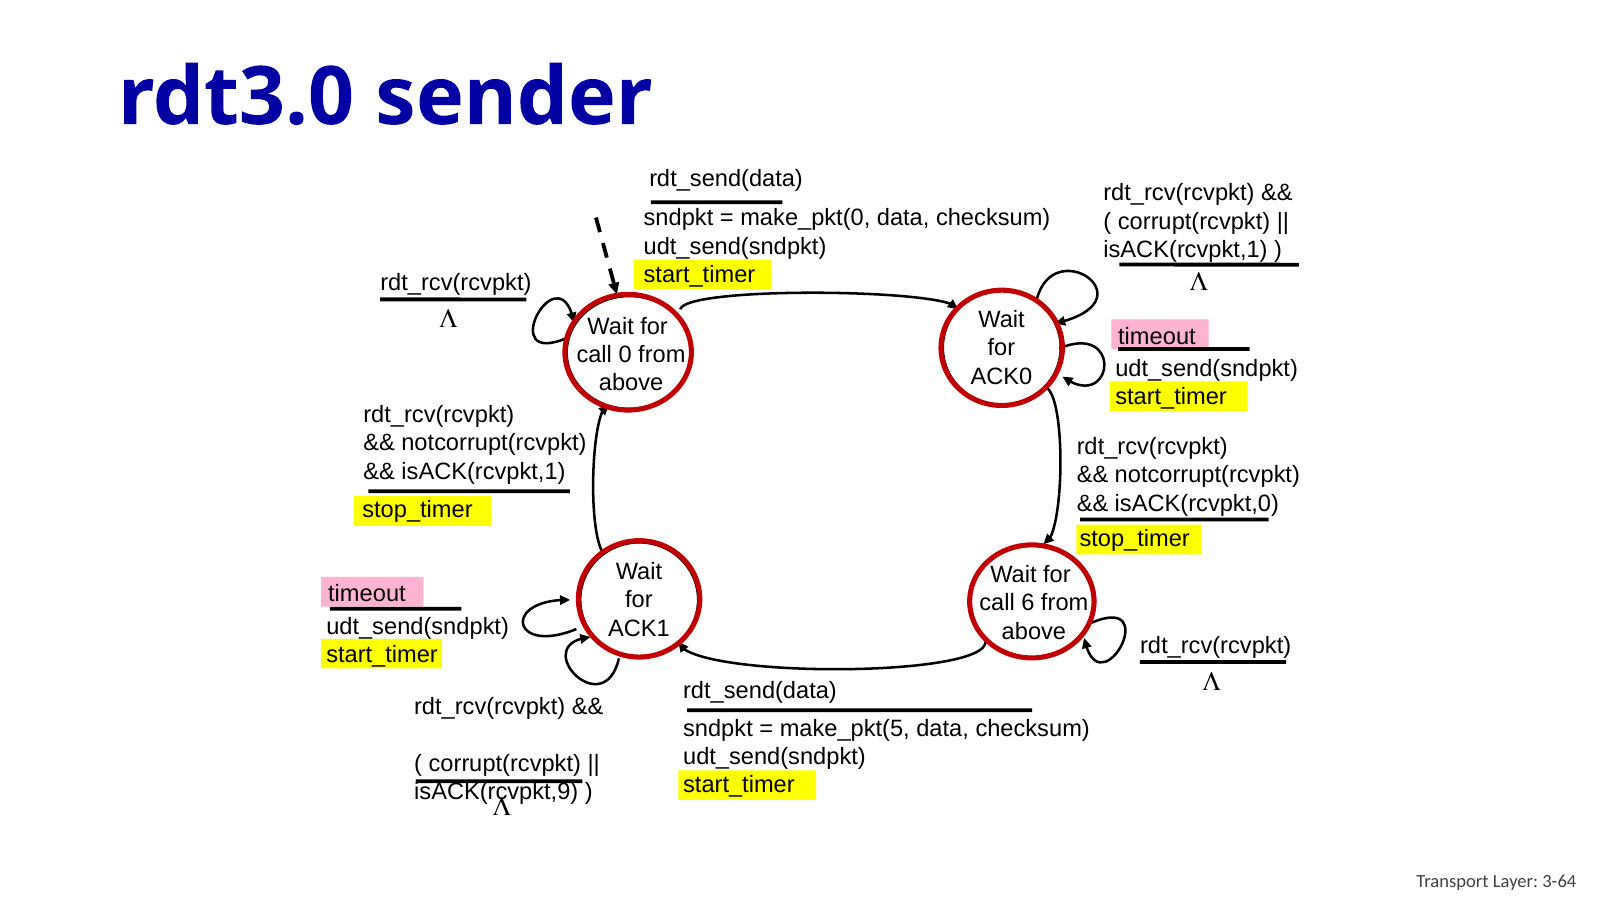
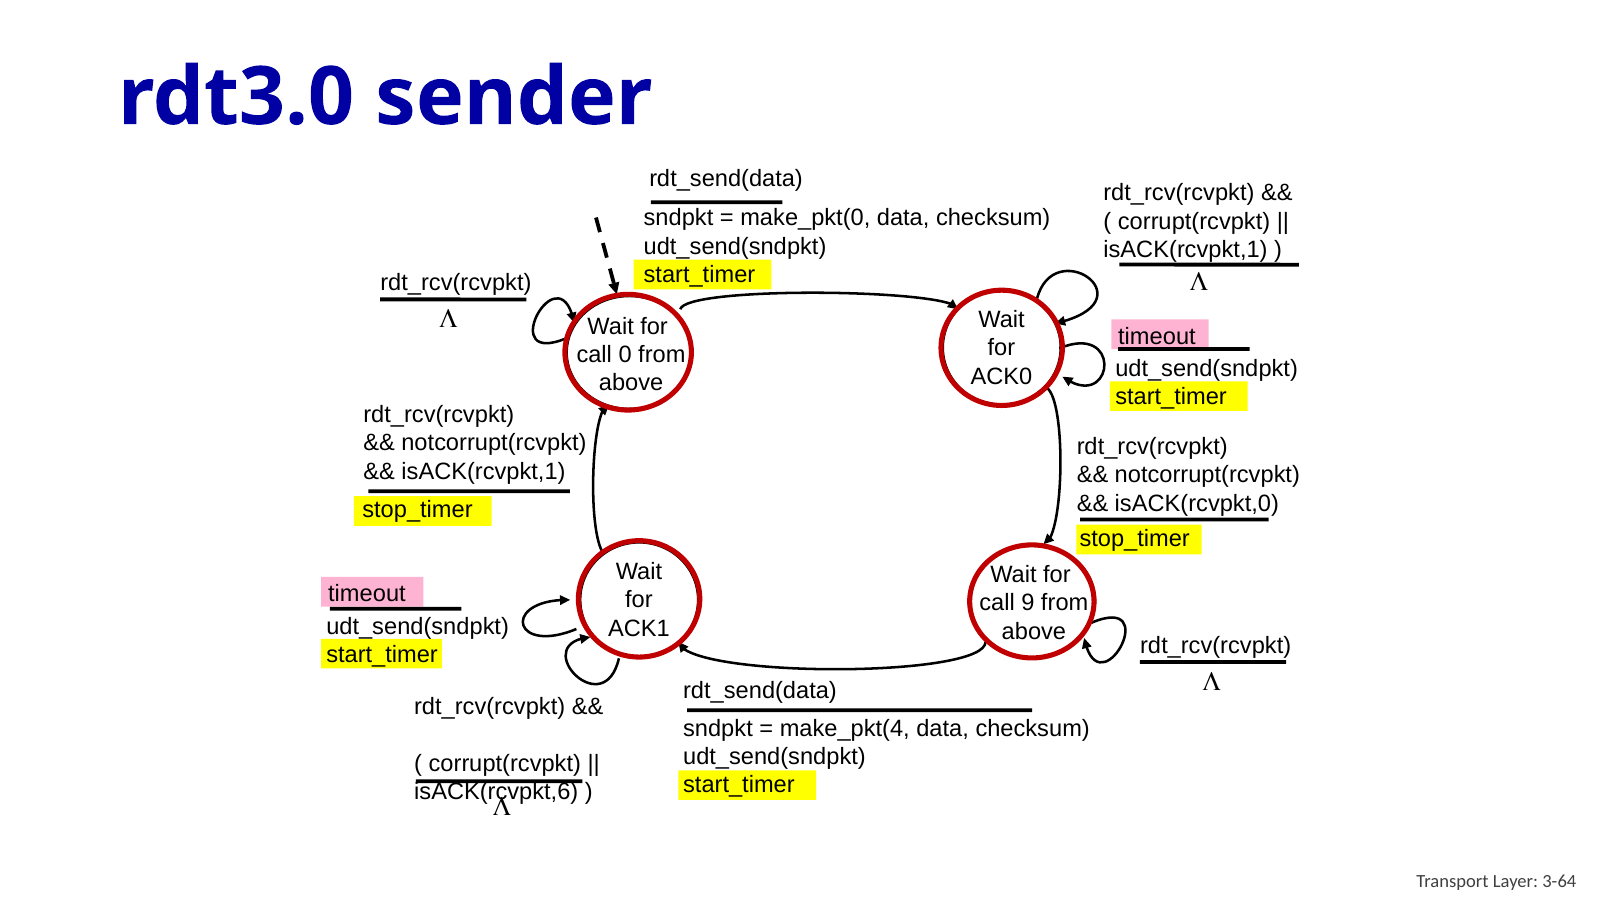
6: 6 -> 9 (1028, 603)
make_pkt(5: make_pkt(5 -> make_pkt(4 (845, 728)
isACK(rcvpkt,9: isACK(rcvpkt,9 -> isACK(rcvpkt,6 (496, 791)
